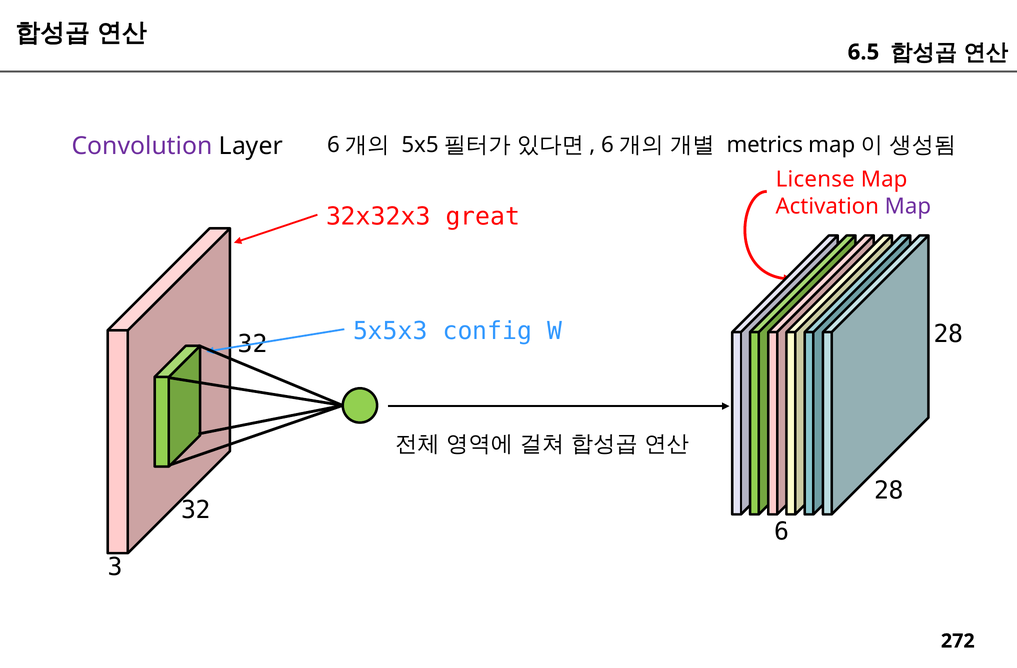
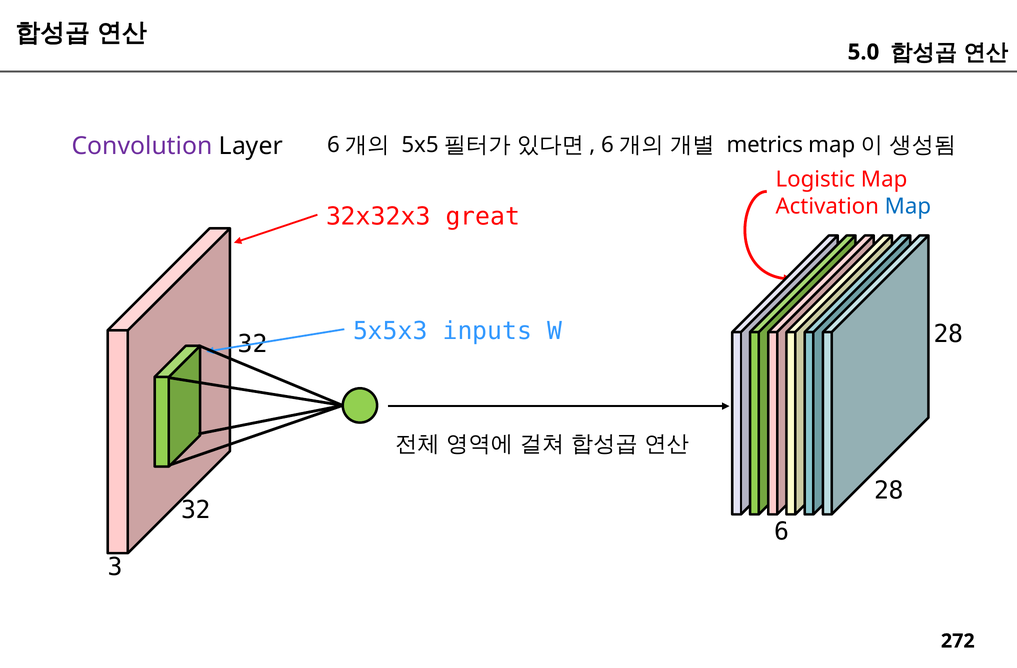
6.5: 6.5 -> 5.0 (863, 52)
License: License -> Logistic (815, 180)
Map colour: purple -> blue (908, 206)
config: config -> inputs (487, 331)
